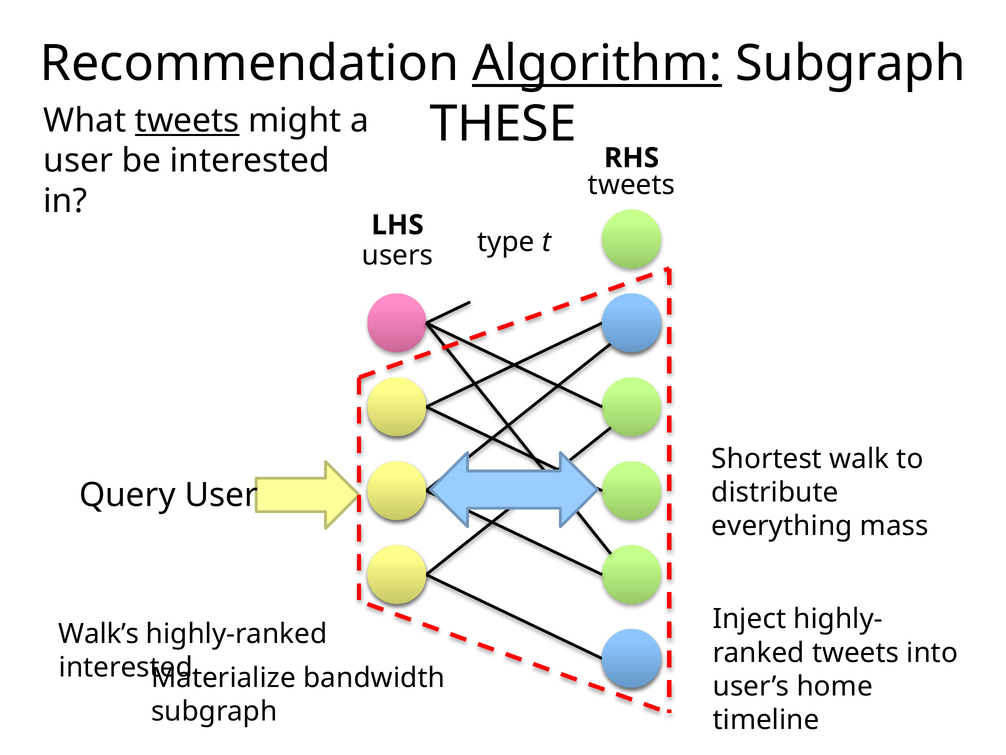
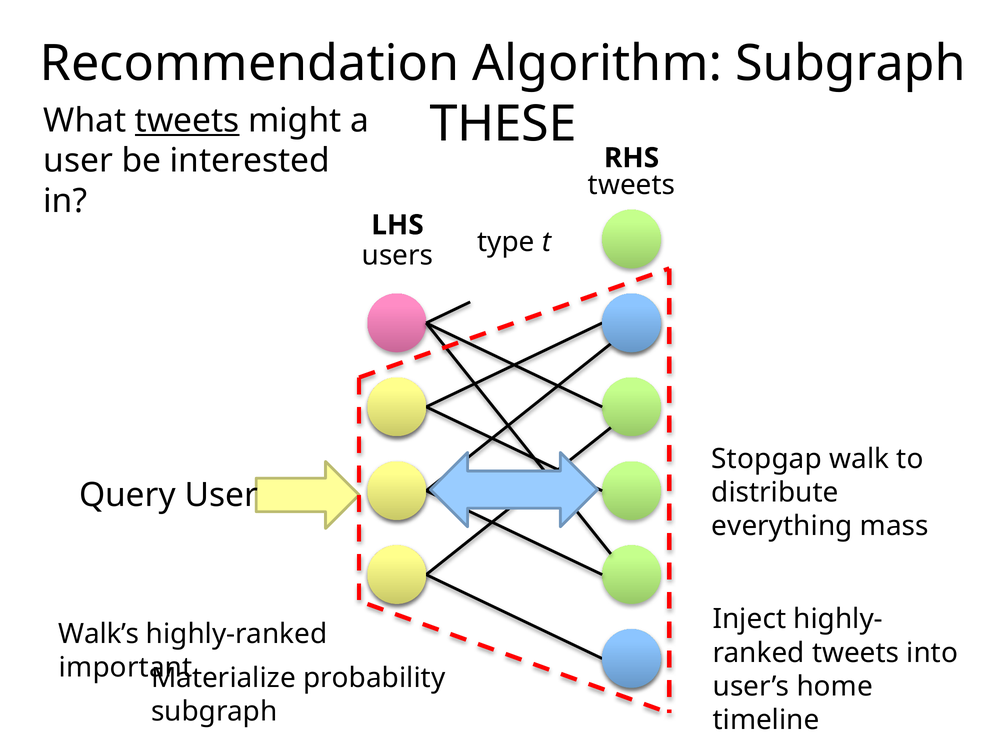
Algorithm underline: present -> none (597, 64)
Shortest: Shortest -> Stopgap (767, 458)
interested: interested -> important (126, 667)
bandwidth: bandwidth -> probability (374, 678)
